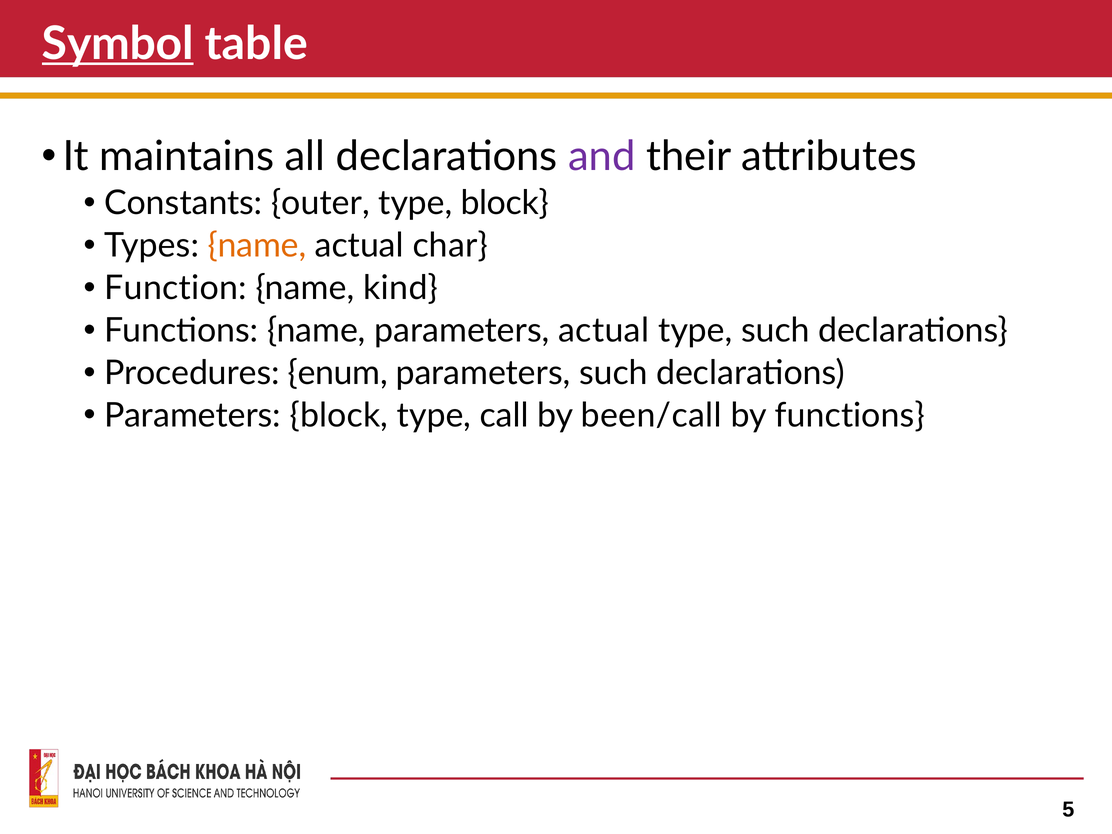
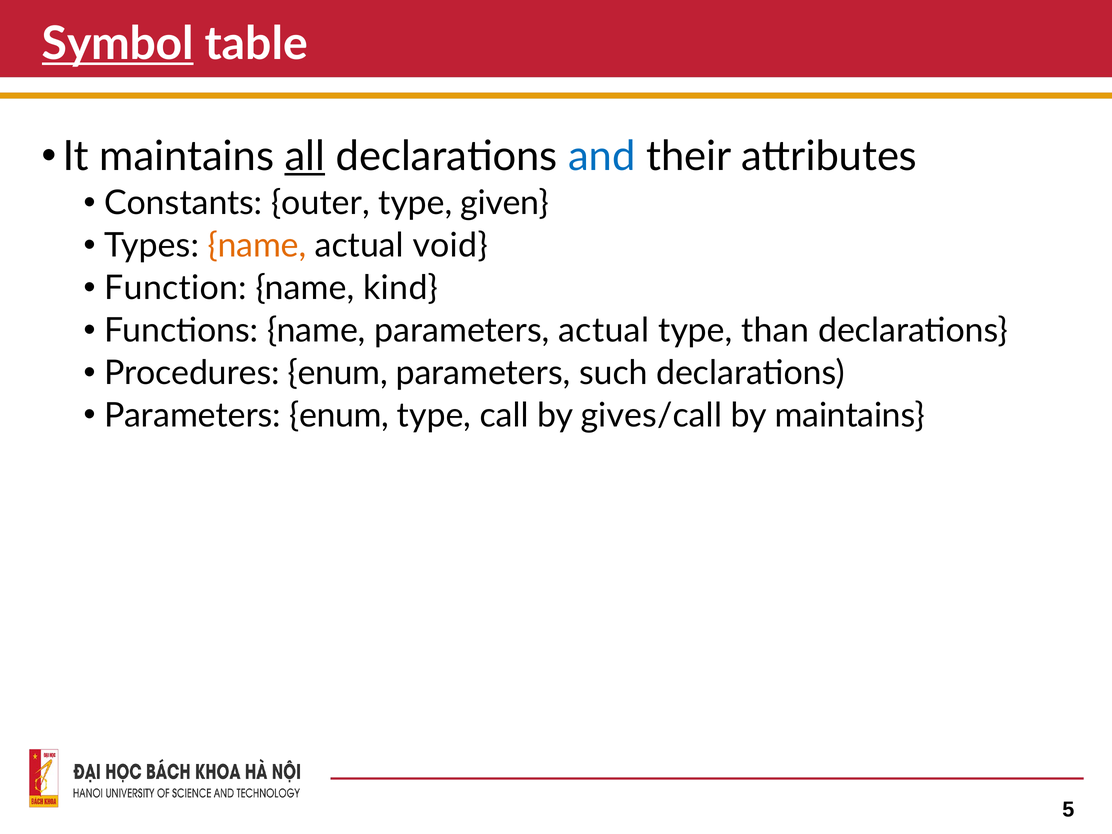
all underline: none -> present (305, 157)
and colour: purple -> blue (602, 157)
type block: block -> given (505, 203)
char: char -> void (450, 246)
type such: such -> than (775, 331)
Parameters block: block -> enum (339, 416)
been/call: been/call -> gives/call (651, 416)
by functions: functions -> maintains (850, 416)
